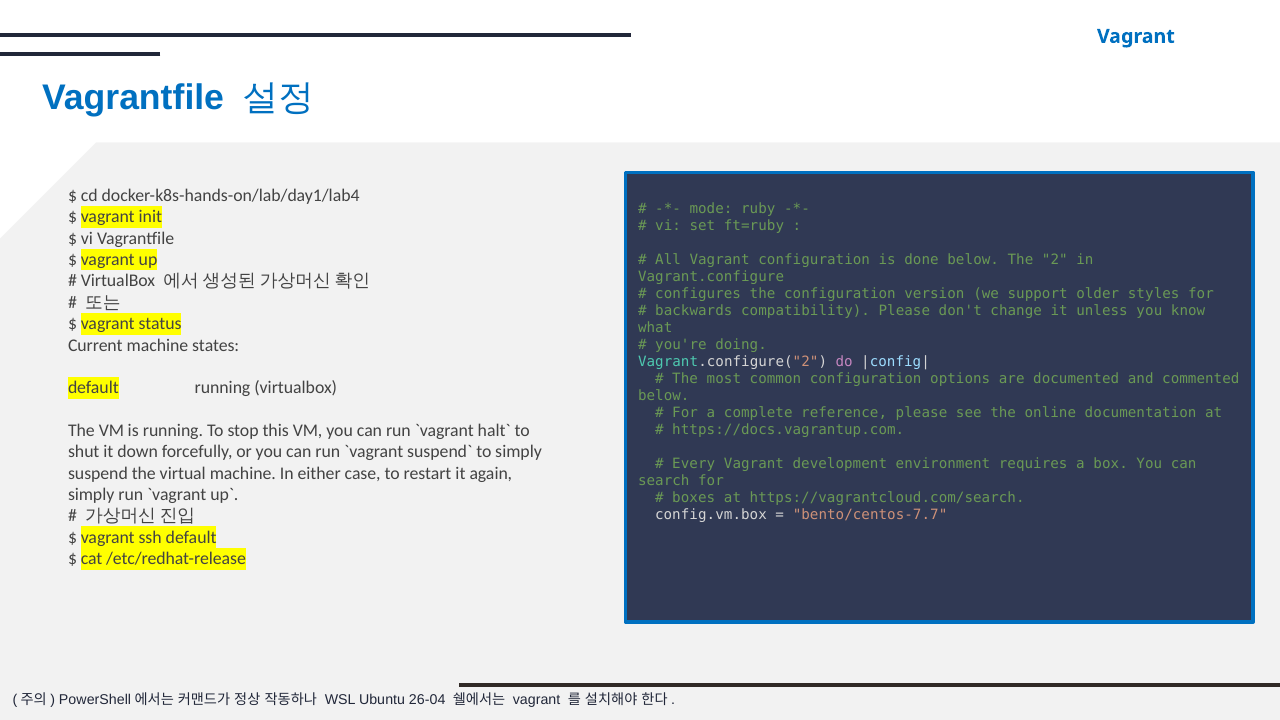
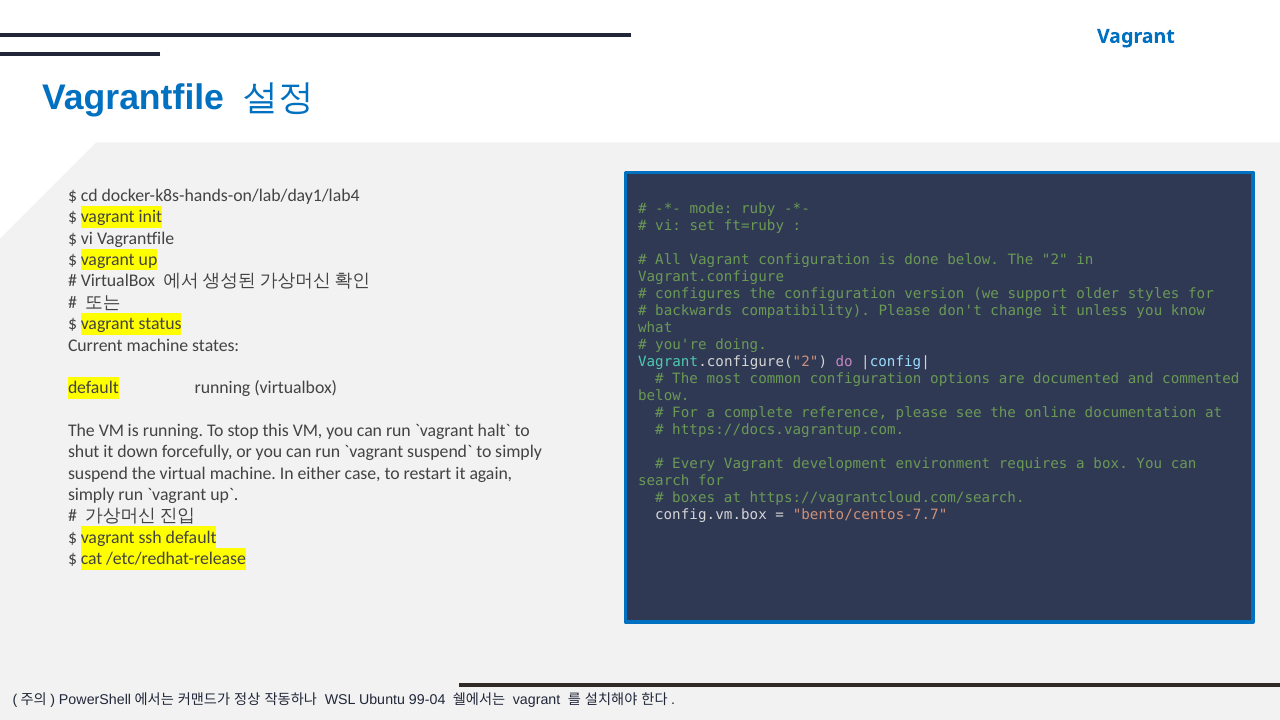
26-04: 26-04 -> 99-04 (427, 700)
